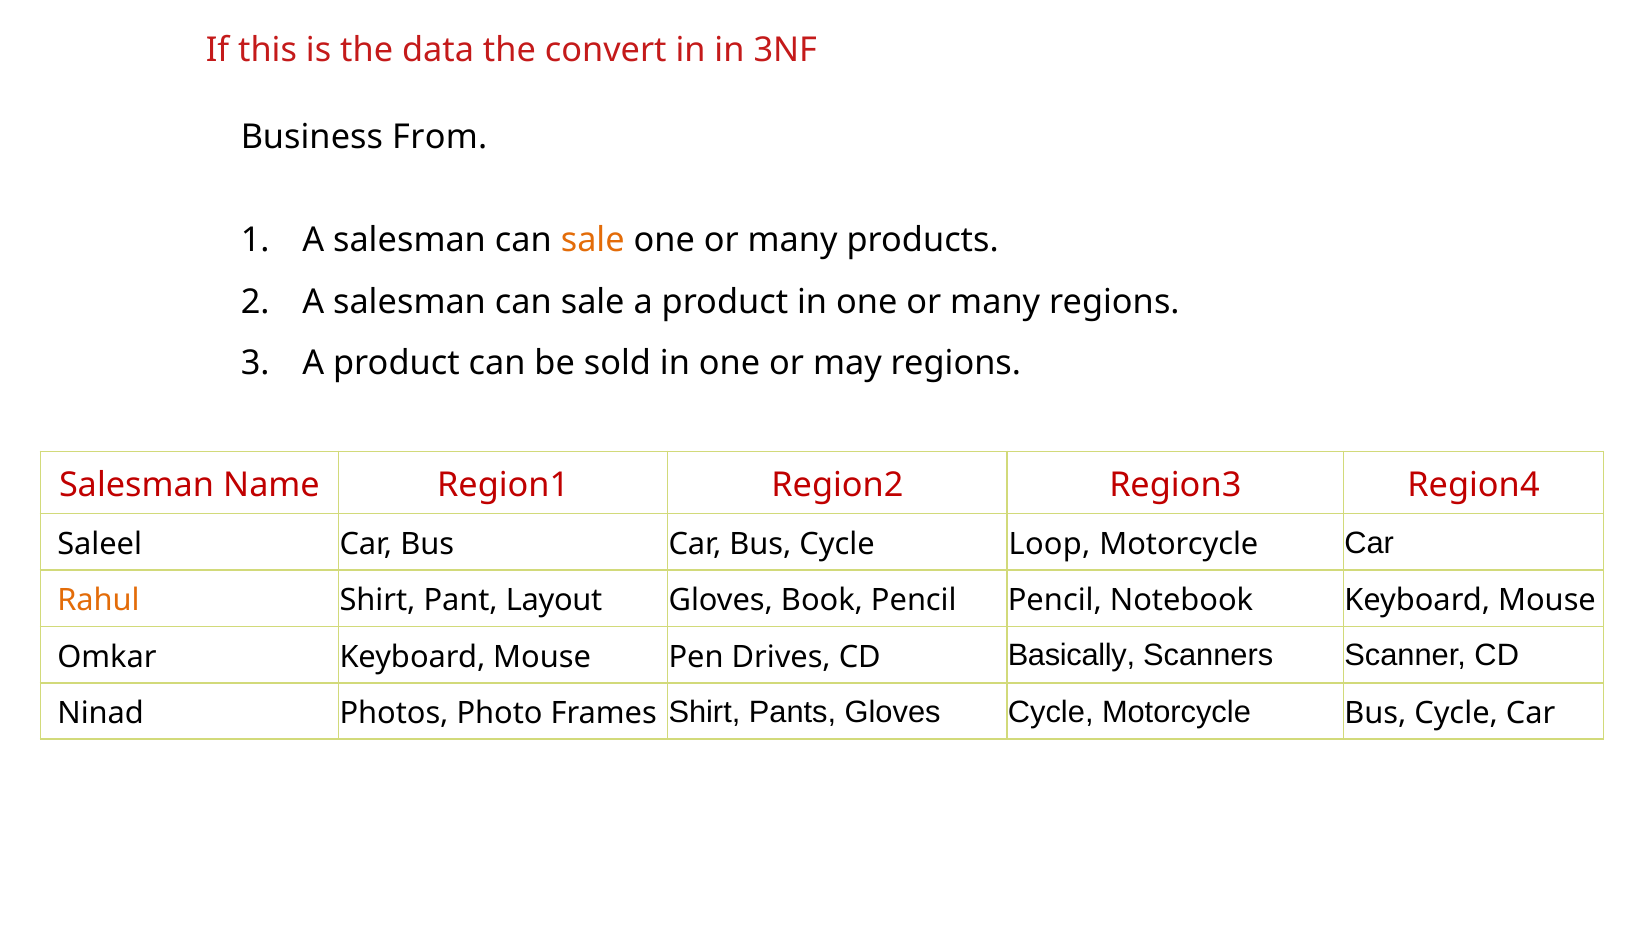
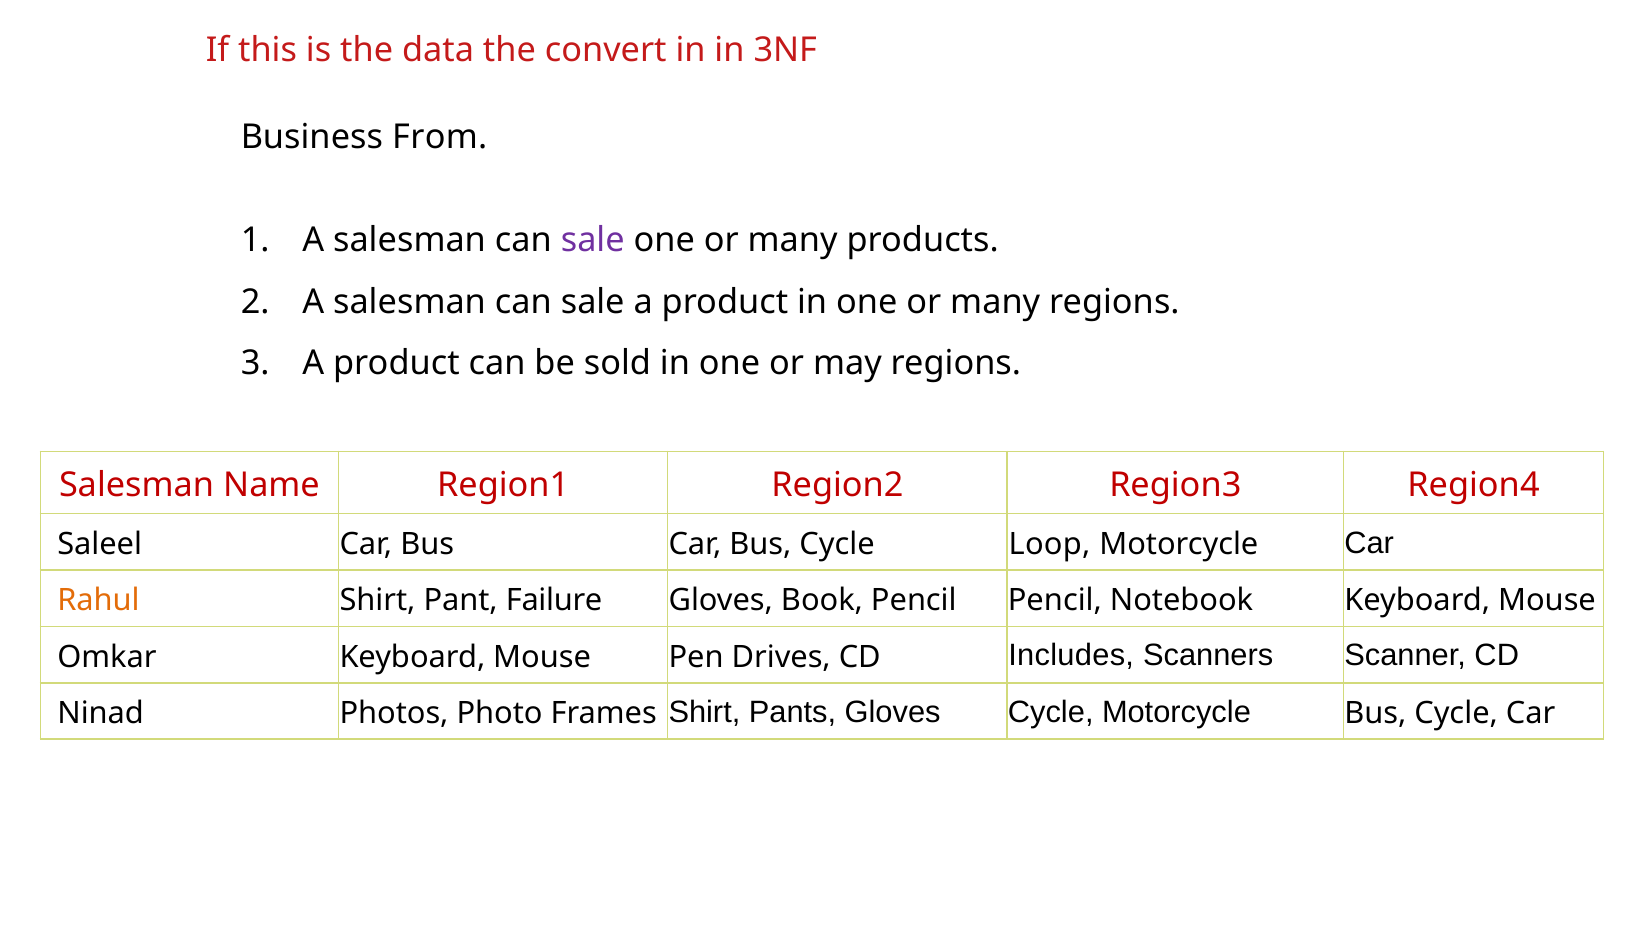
sale colour: orange -> purple (593, 240)
Layout: Layout -> Failure (554, 600)
Basically: Basically -> Includes (1071, 656)
